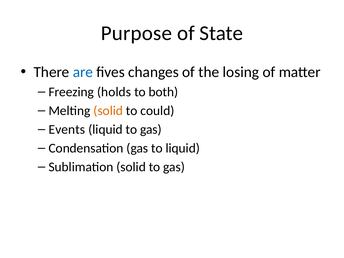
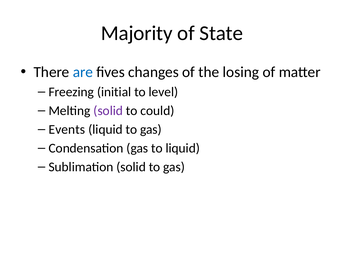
Purpose: Purpose -> Majority (137, 33)
holds: holds -> initial (114, 92)
both: both -> level (163, 92)
solid colour: orange -> purple (108, 111)
